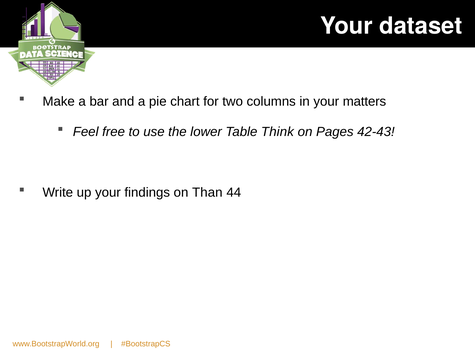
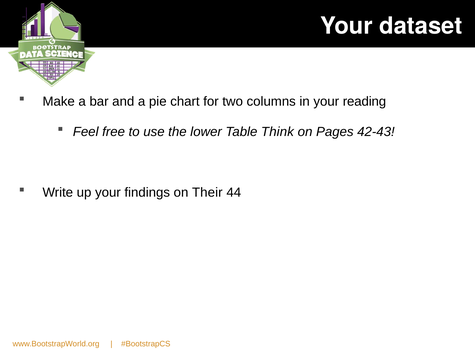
matters: matters -> reading (364, 101)
Than: Than -> Their (207, 192)
